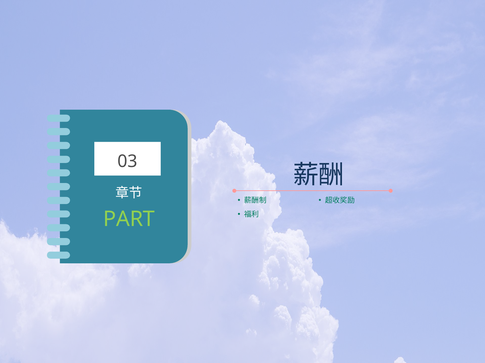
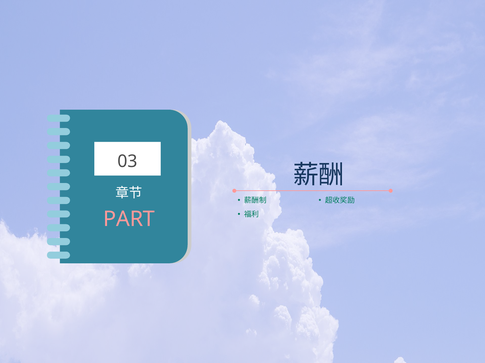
PART colour: light green -> pink (129, 219)
